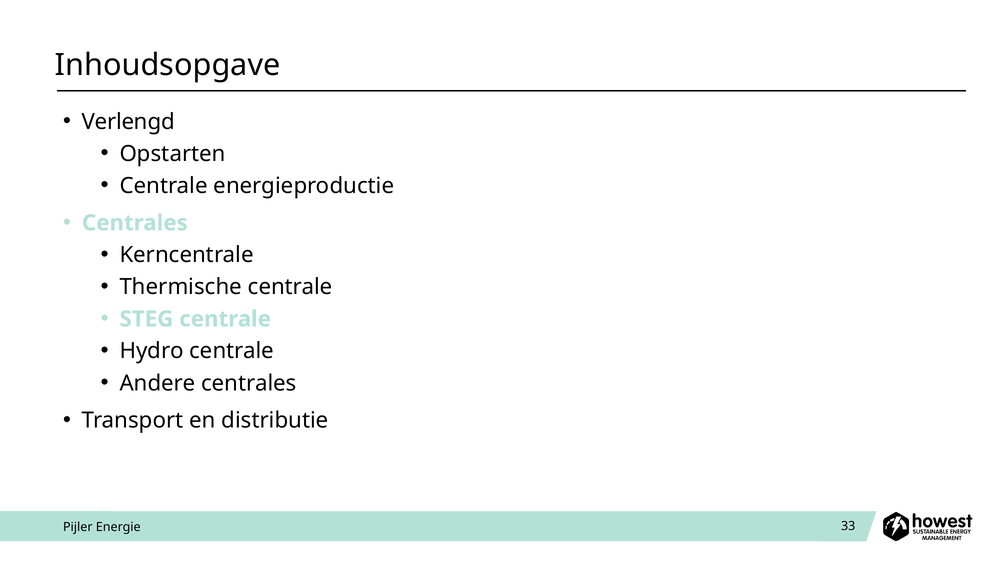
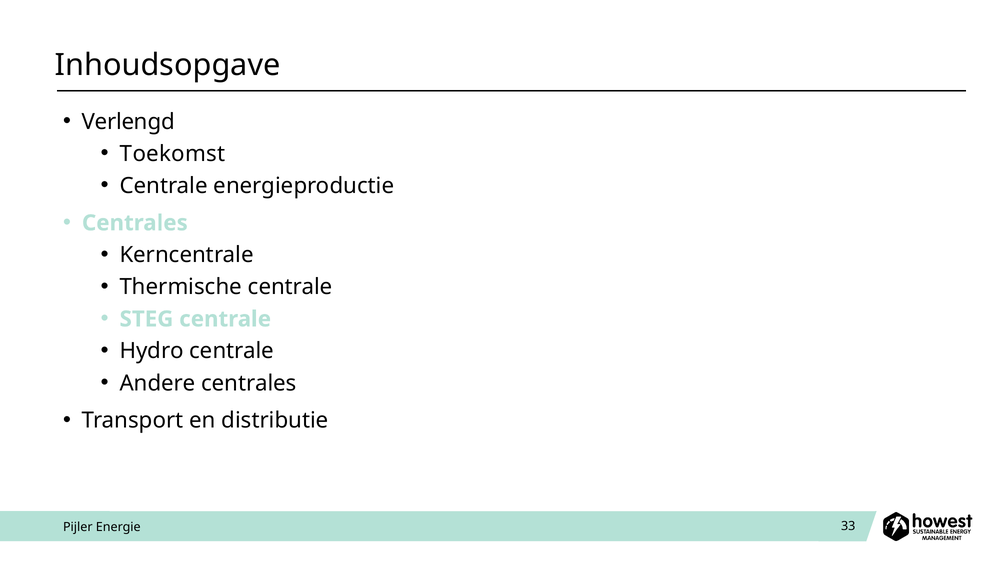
Opstarten: Opstarten -> Toekomst (173, 154)
